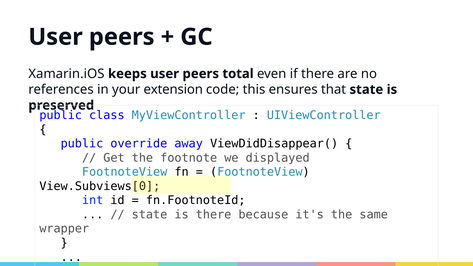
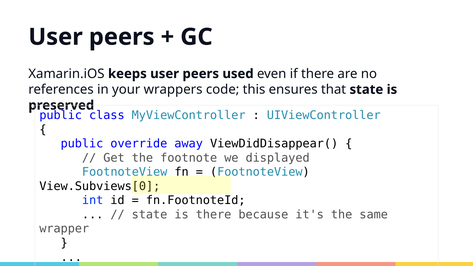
total: total -> used (238, 74)
extension: extension -> wrappers (173, 90)
